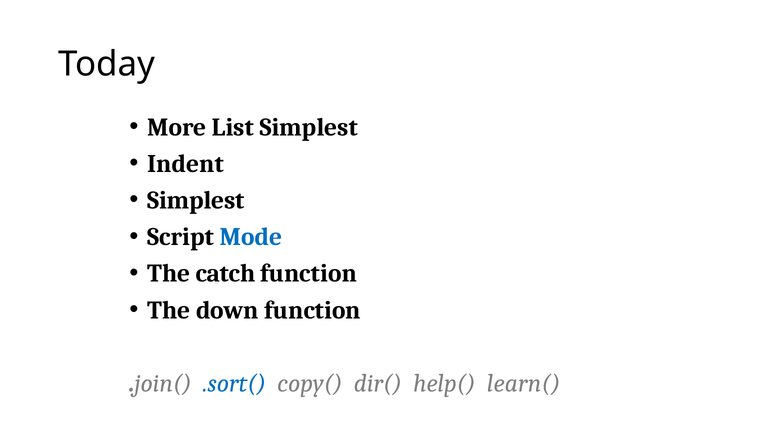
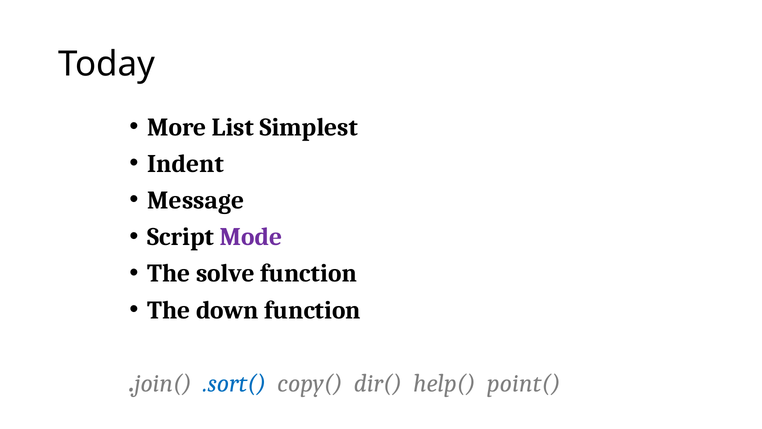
Simplest: Simplest -> Message (196, 200)
Mode colour: blue -> purple (251, 237)
catch: catch -> solve (225, 273)
learn(: learn( -> point( (524, 383)
